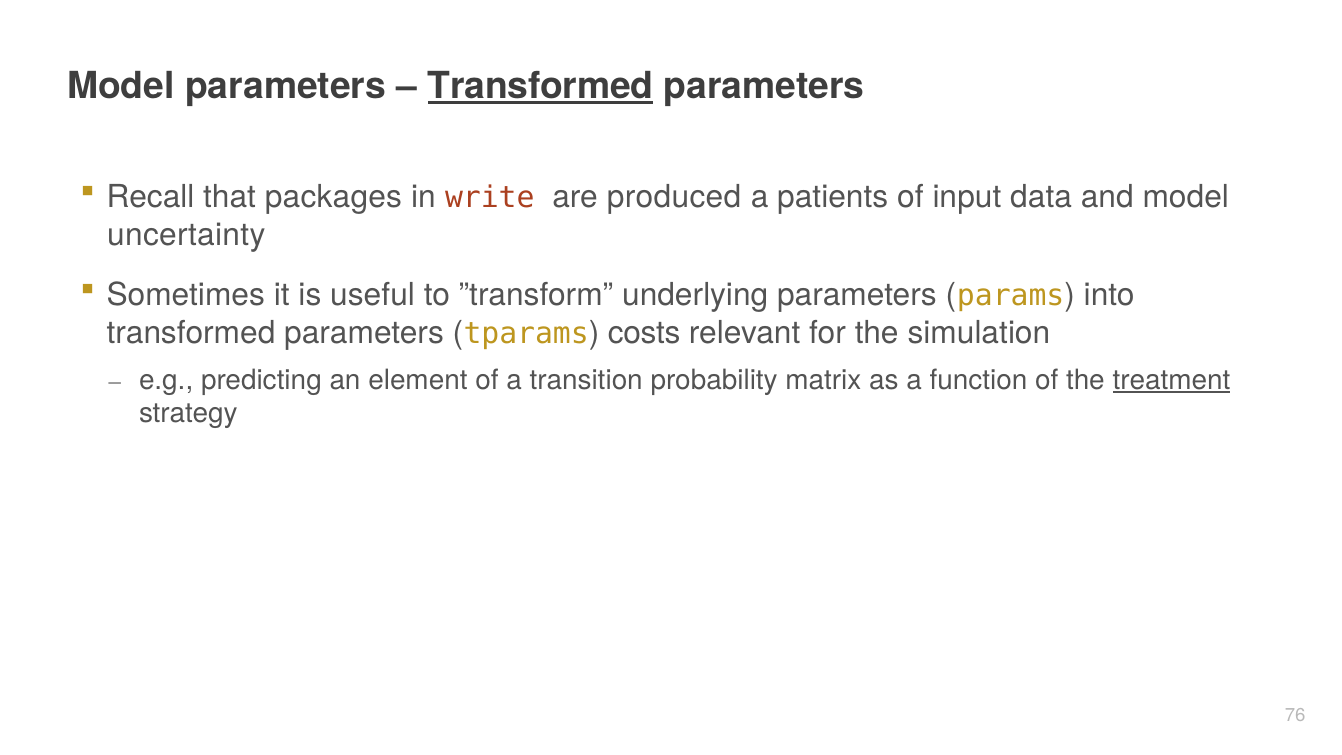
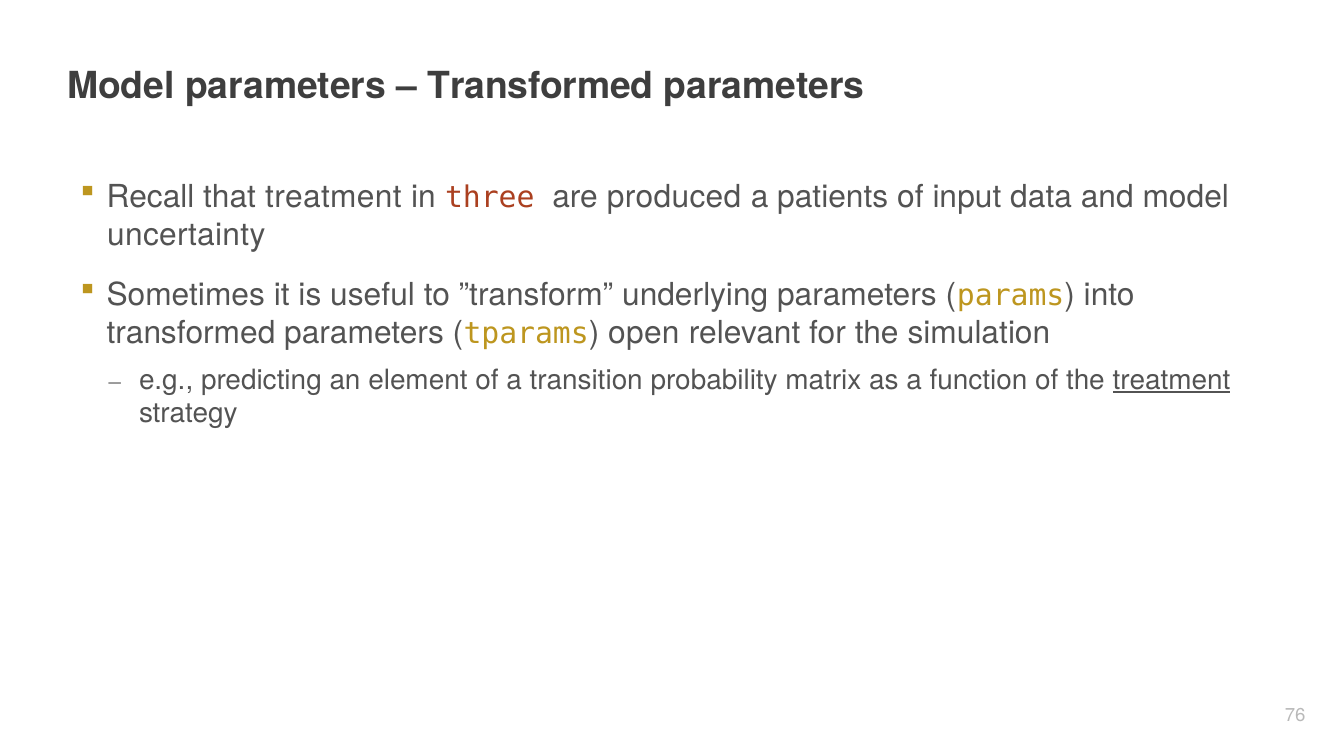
Transformed underline: present -> none (541, 86)
that packages: packages -> treatment (333, 197)
write: write -> three (490, 197)
costs: costs -> open (644, 333)
